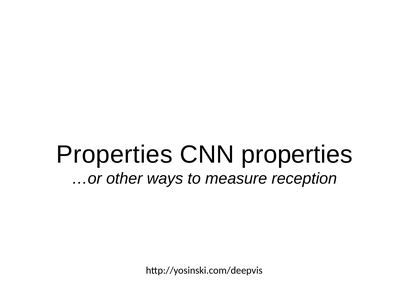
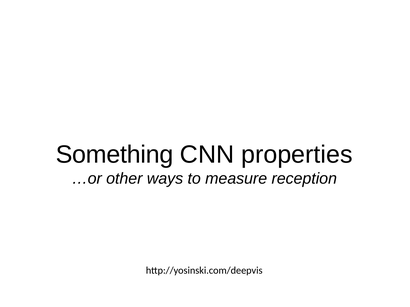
Properties: Properties -> Something (115, 155)
